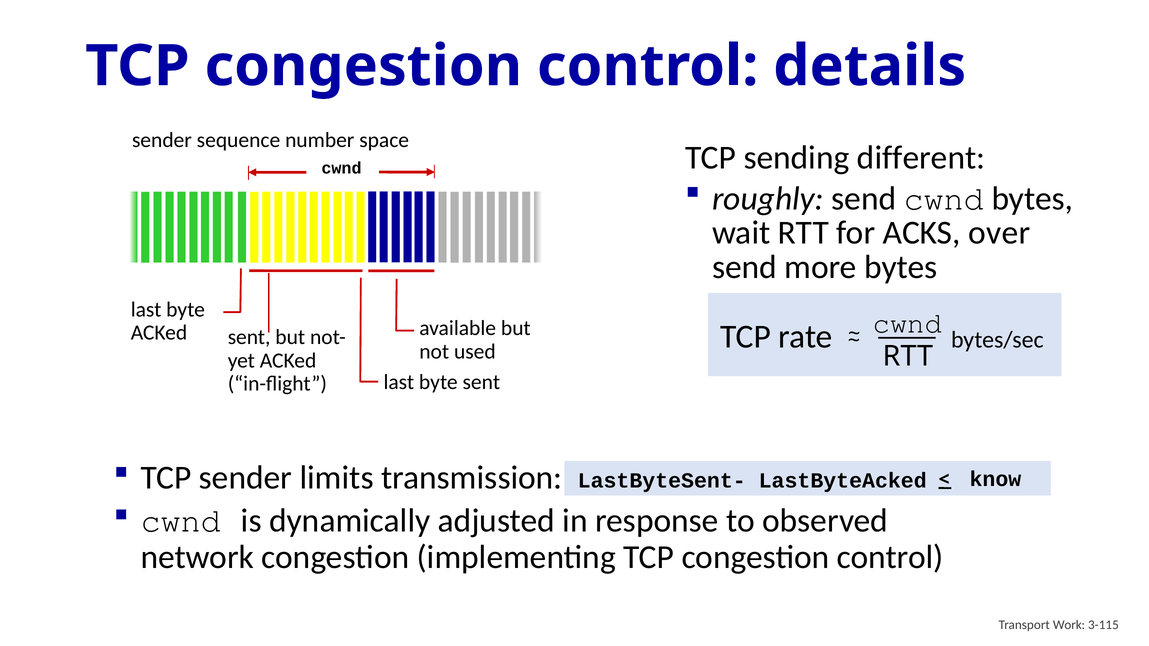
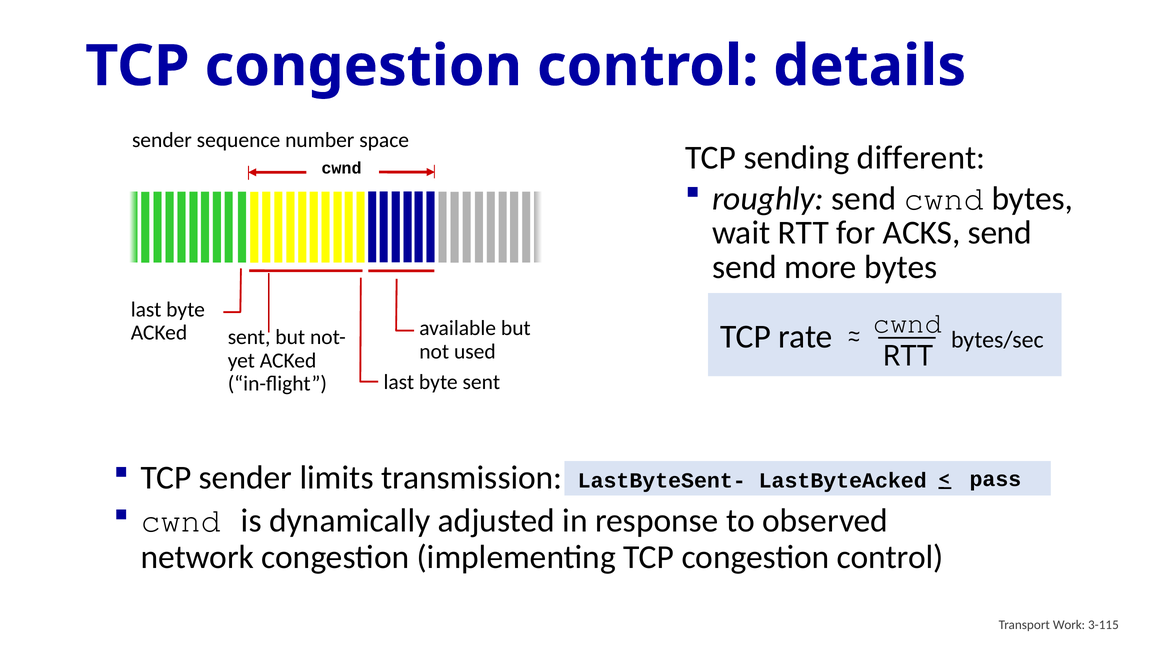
ACKS over: over -> send (1000, 233)
know: know -> pass (995, 479)
